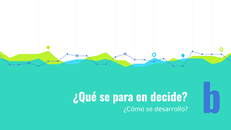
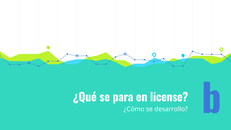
decide: decide -> license (169, 97)
